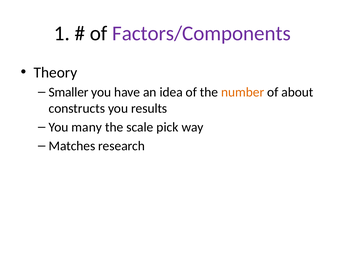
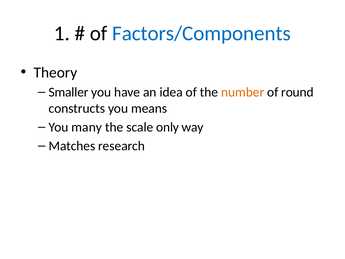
Factors/Components colour: purple -> blue (201, 33)
about: about -> round (297, 92)
results: results -> means (149, 108)
pick: pick -> only (168, 127)
